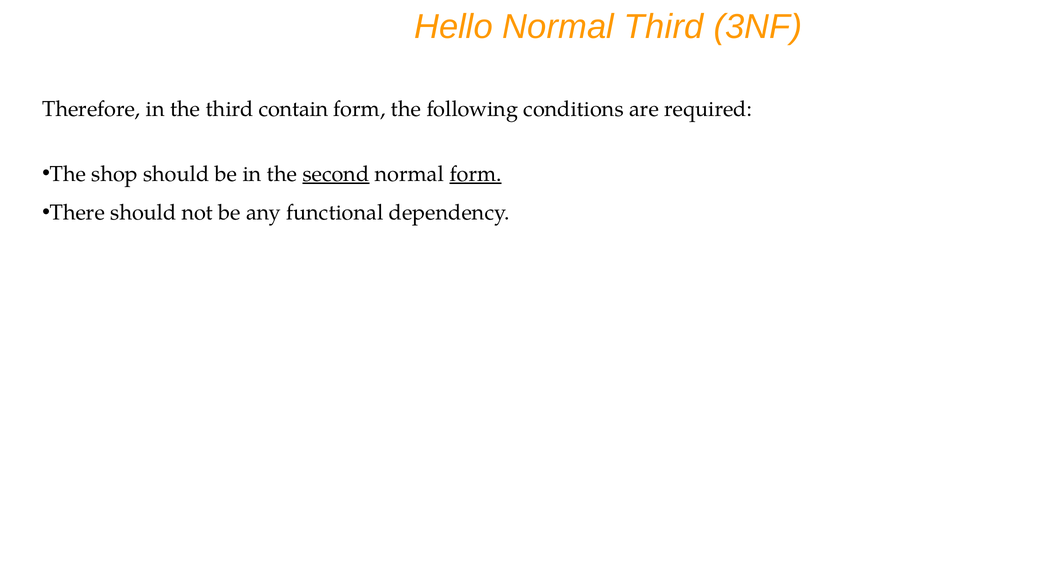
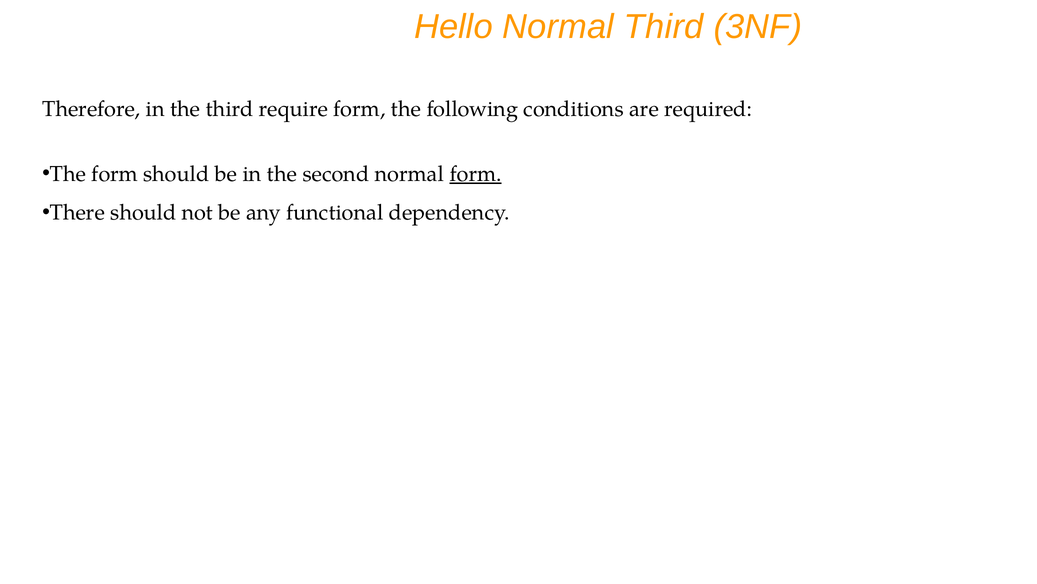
contain: contain -> require (293, 109)
The shop: shop -> form (115, 174)
second underline: present -> none (336, 174)
